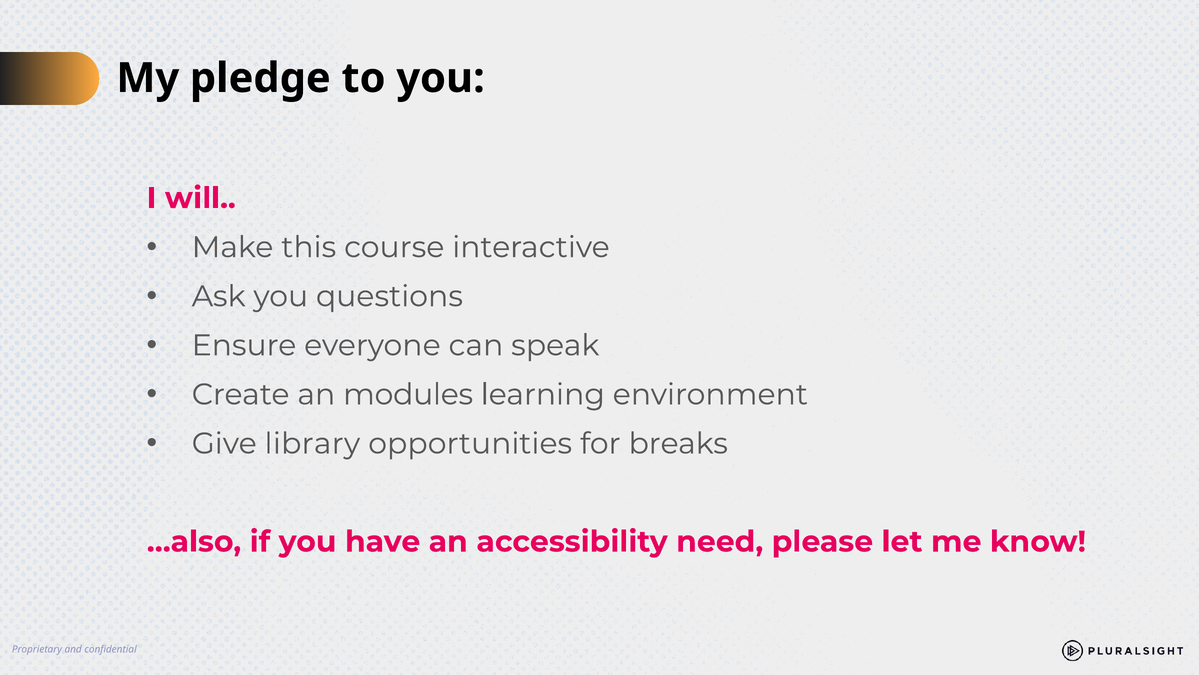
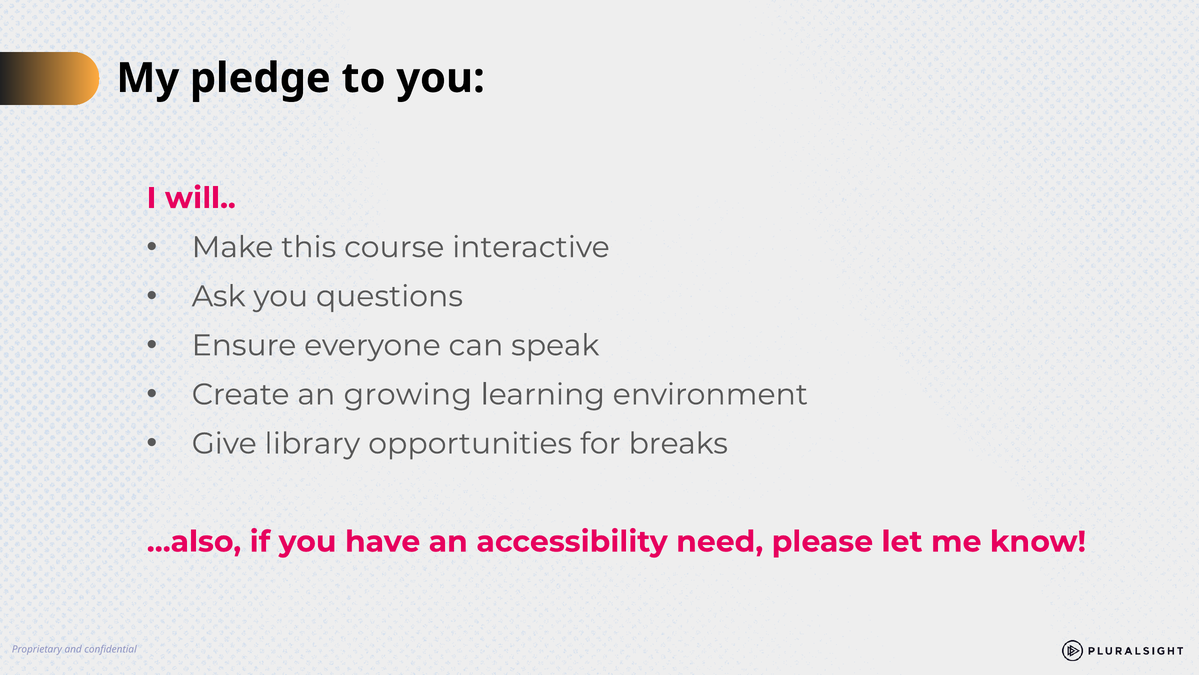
modules: modules -> growing (408, 394)
